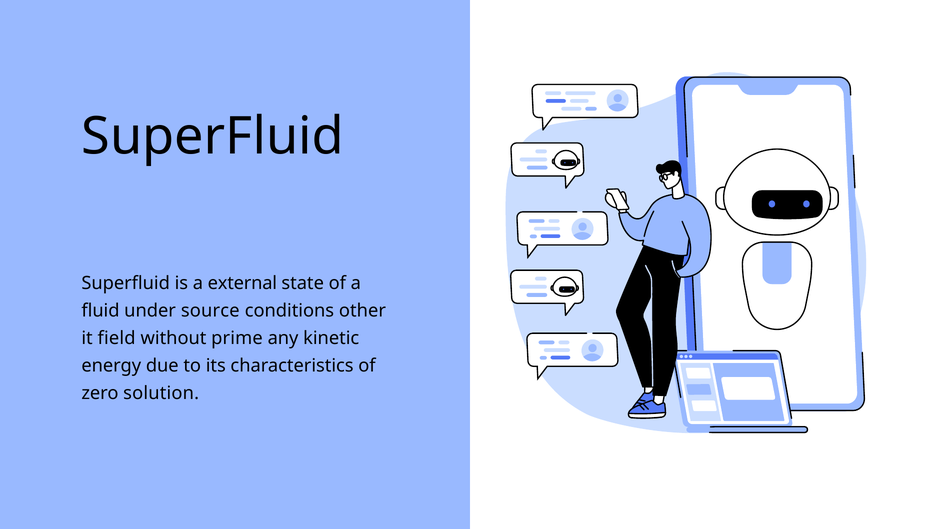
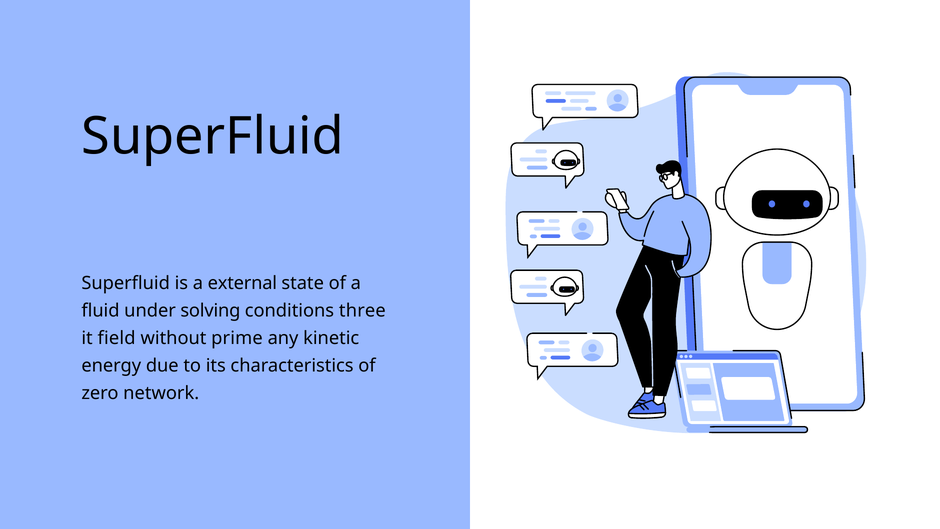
source: source -> solving (210, 311)
other: other -> three (362, 311)
solution: solution -> network (161, 393)
